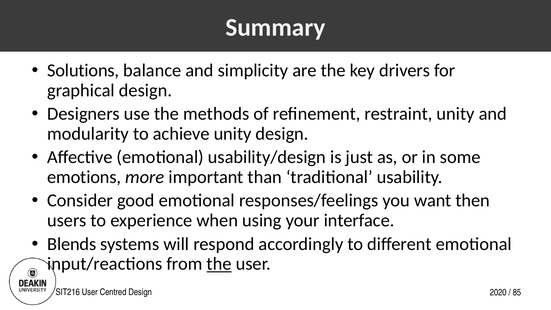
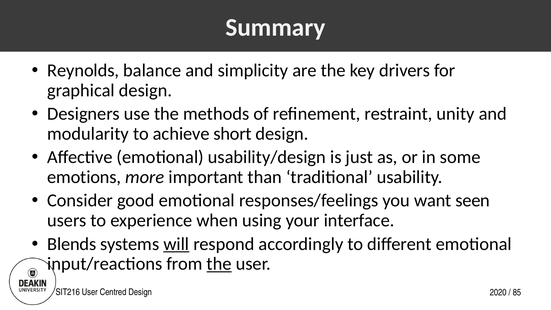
Solutions: Solutions -> Reynolds (83, 70)
achieve unity: unity -> short (233, 134)
then: then -> seen (473, 201)
will underline: none -> present (176, 244)
